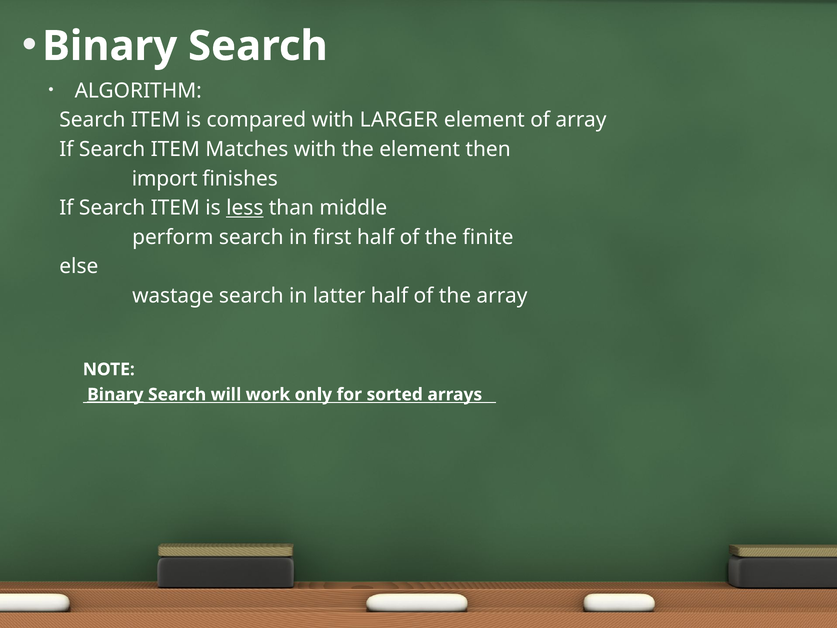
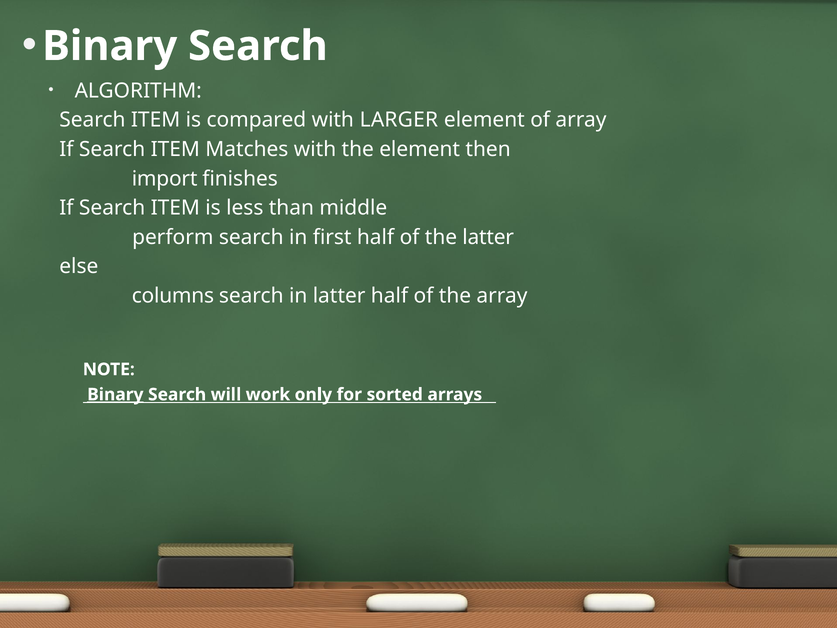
less underline: present -> none (245, 208)
the finite: finite -> latter (488, 237)
wastage: wastage -> columns (173, 296)
